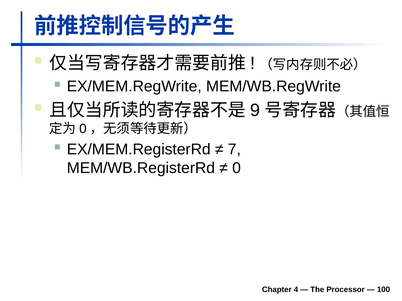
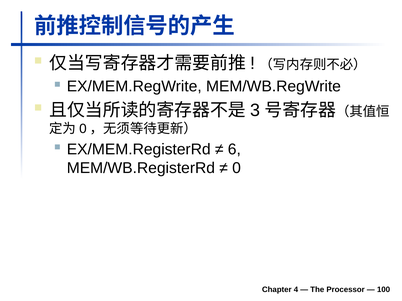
9: 9 -> 3 (255, 110)
7: 7 -> 6 (234, 150)
